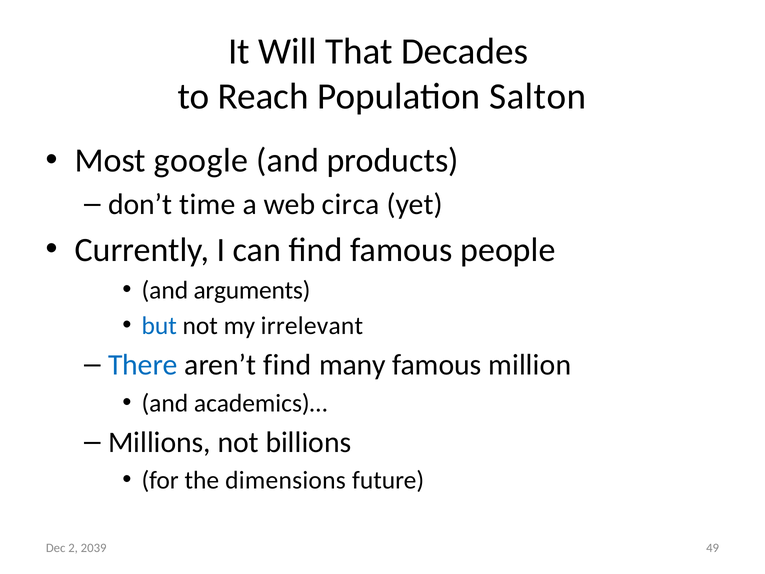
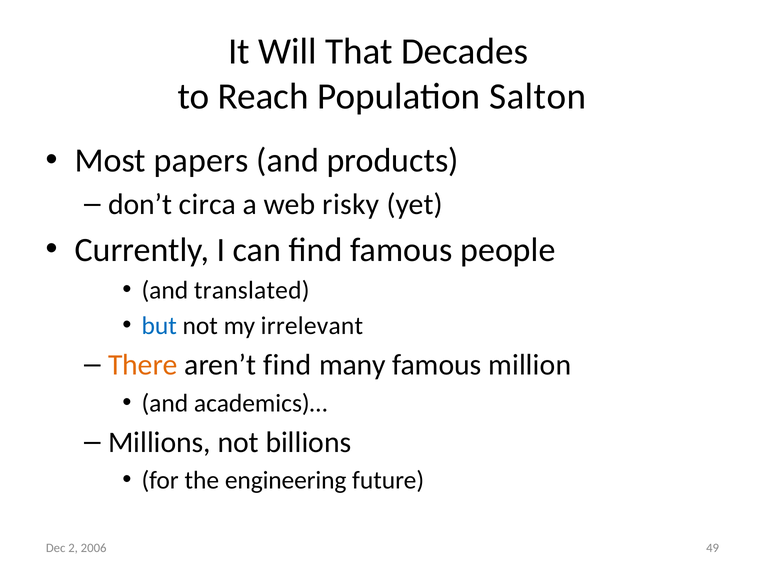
google: google -> papers (201, 161)
time: time -> circa (207, 204)
circa: circa -> risky (351, 204)
arguments: arguments -> translated (252, 290)
There colour: blue -> orange (143, 365)
dimensions: dimensions -> engineering (286, 480)
2039: 2039 -> 2006 (94, 548)
